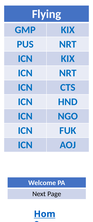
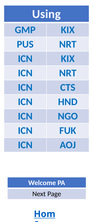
Flying: Flying -> Using (46, 14)
